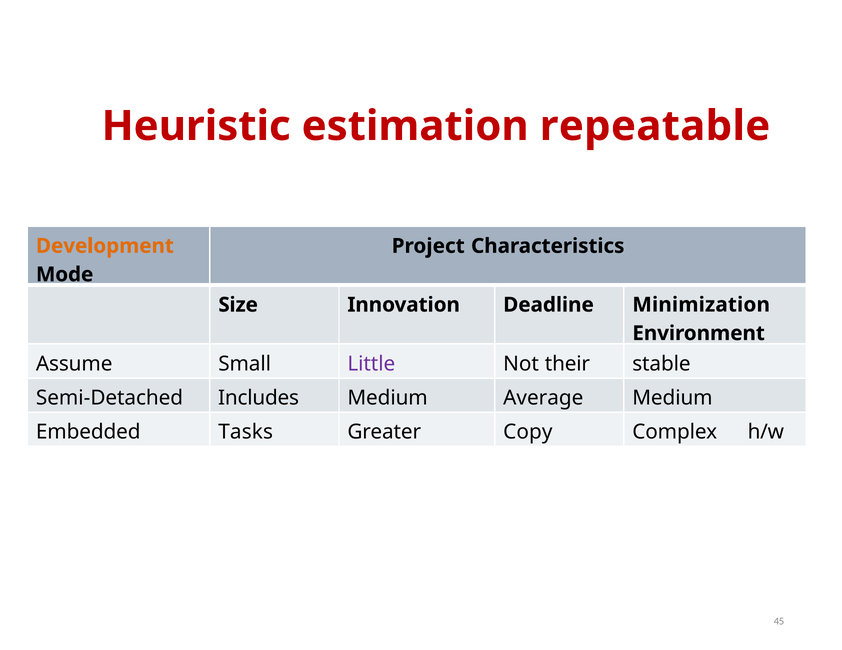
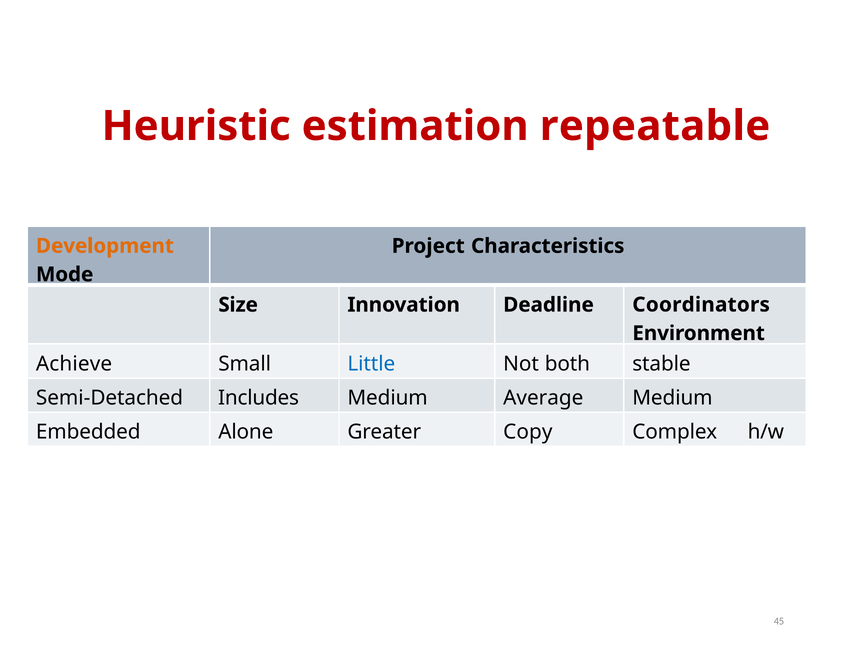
Minimization: Minimization -> Coordinators (701, 305)
Assume: Assume -> Achieve (74, 364)
Little colour: purple -> blue (371, 364)
their: their -> both (567, 364)
Tasks: Tasks -> Alone (246, 432)
